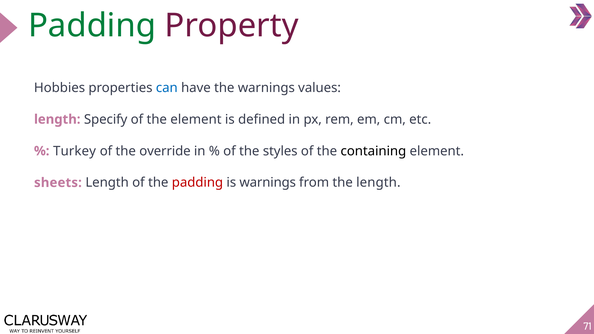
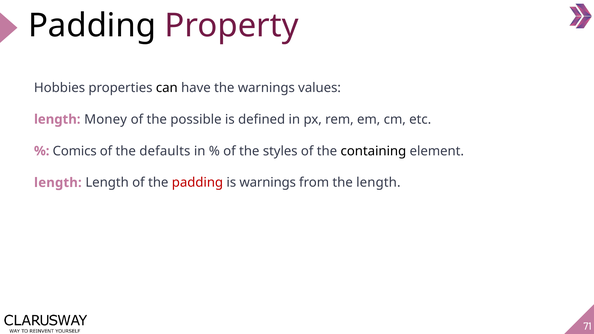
Padding colour: green -> black (92, 26)
can colour: blue -> black (167, 88)
Specify: Specify -> Money (106, 119)
the element: element -> possible (196, 119)
Turkey: Turkey -> Comics (75, 151)
override: override -> defaults (165, 151)
sheets: sheets -> length (58, 183)
